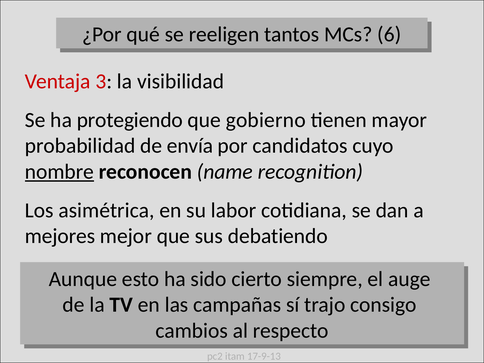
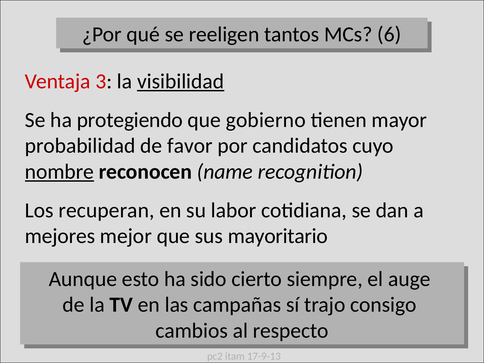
visibilidad underline: none -> present (181, 81)
envía: envía -> favor (190, 146)
asimétrica: asimétrica -> recuperan (106, 210)
debatiendo: debatiendo -> mayoritario (278, 236)
